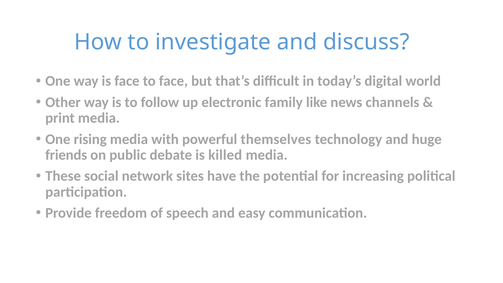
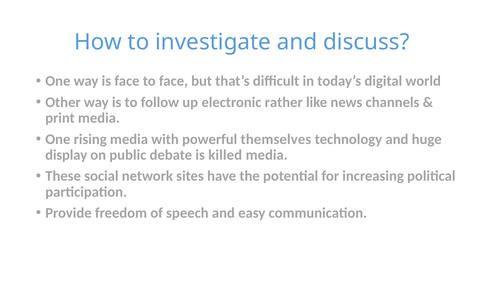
family: family -> rather (284, 102)
friends: friends -> display (66, 155)
